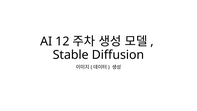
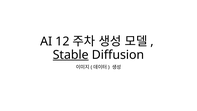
Stable underline: none -> present (71, 55)
